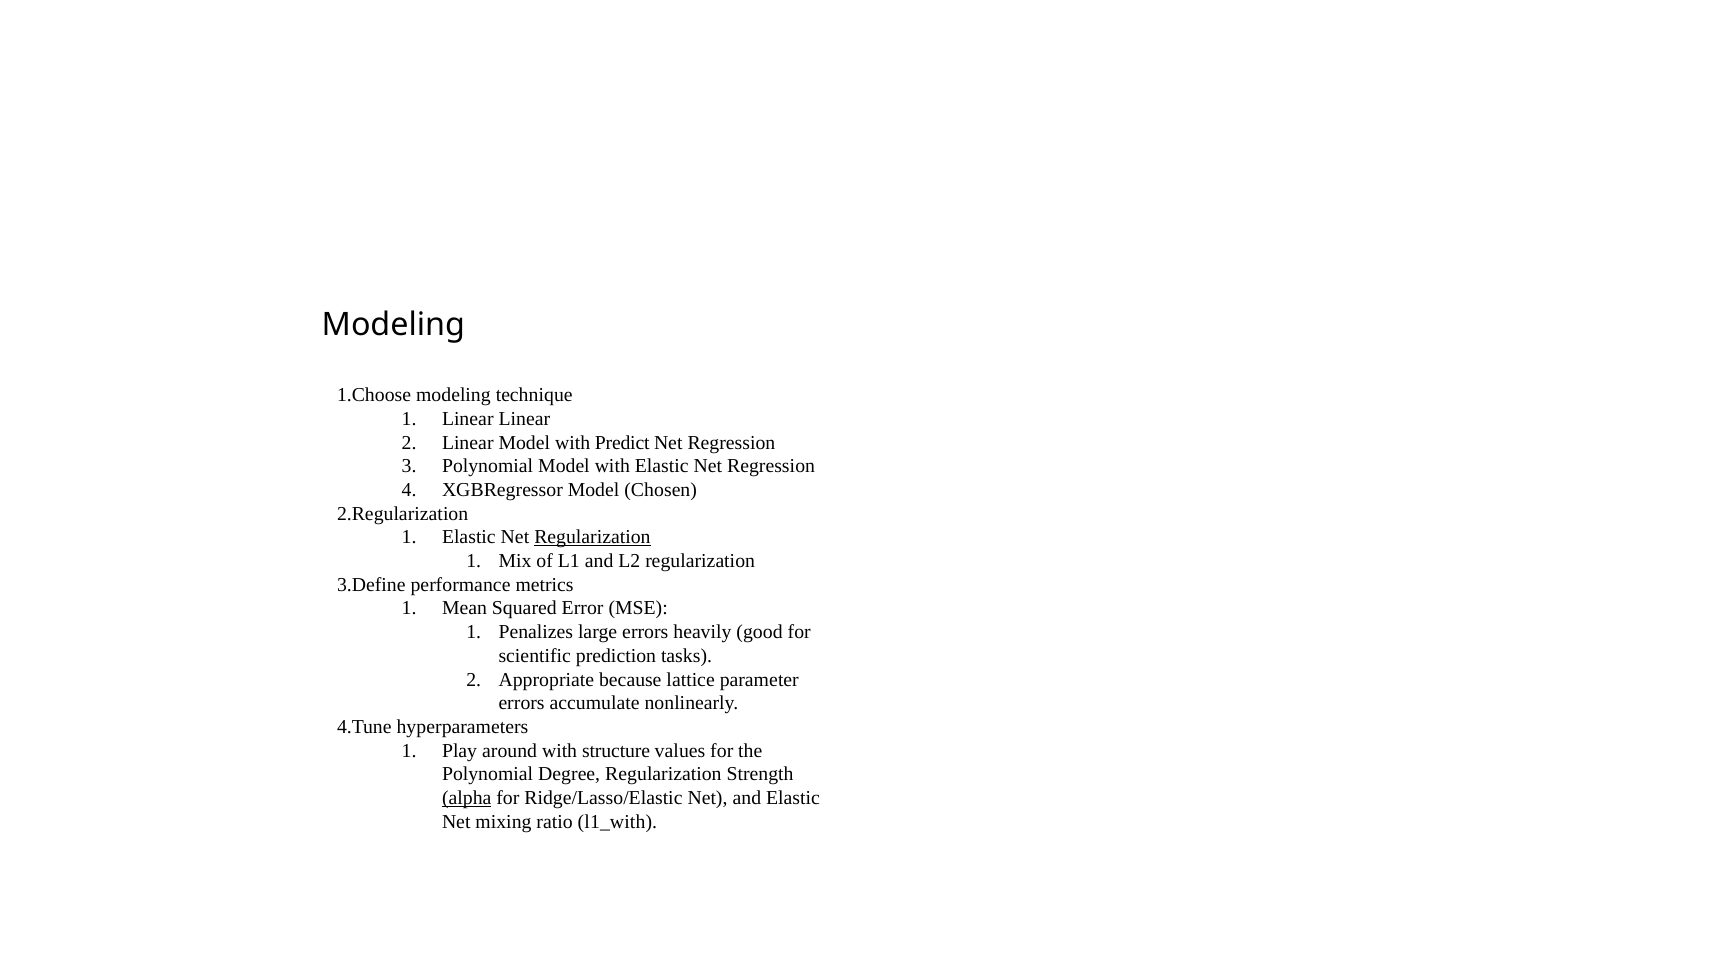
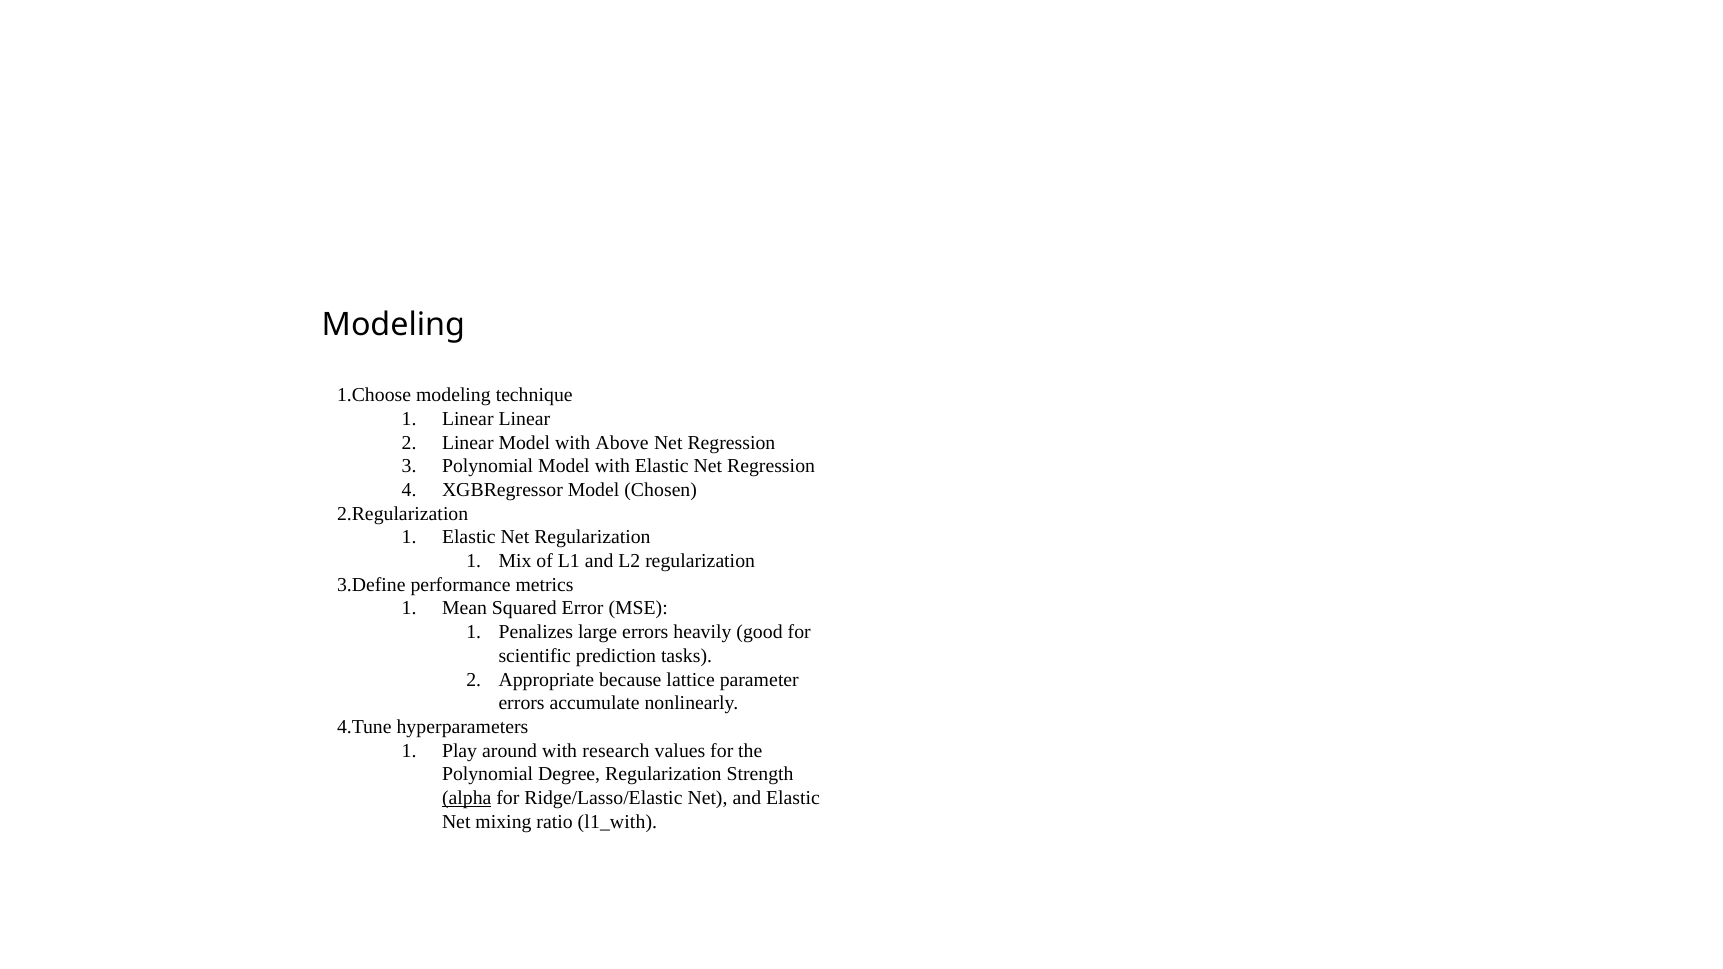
Predict: Predict -> Above (622, 443)
Regularization underline: present -> none (592, 537)
structure: structure -> research (616, 751)
